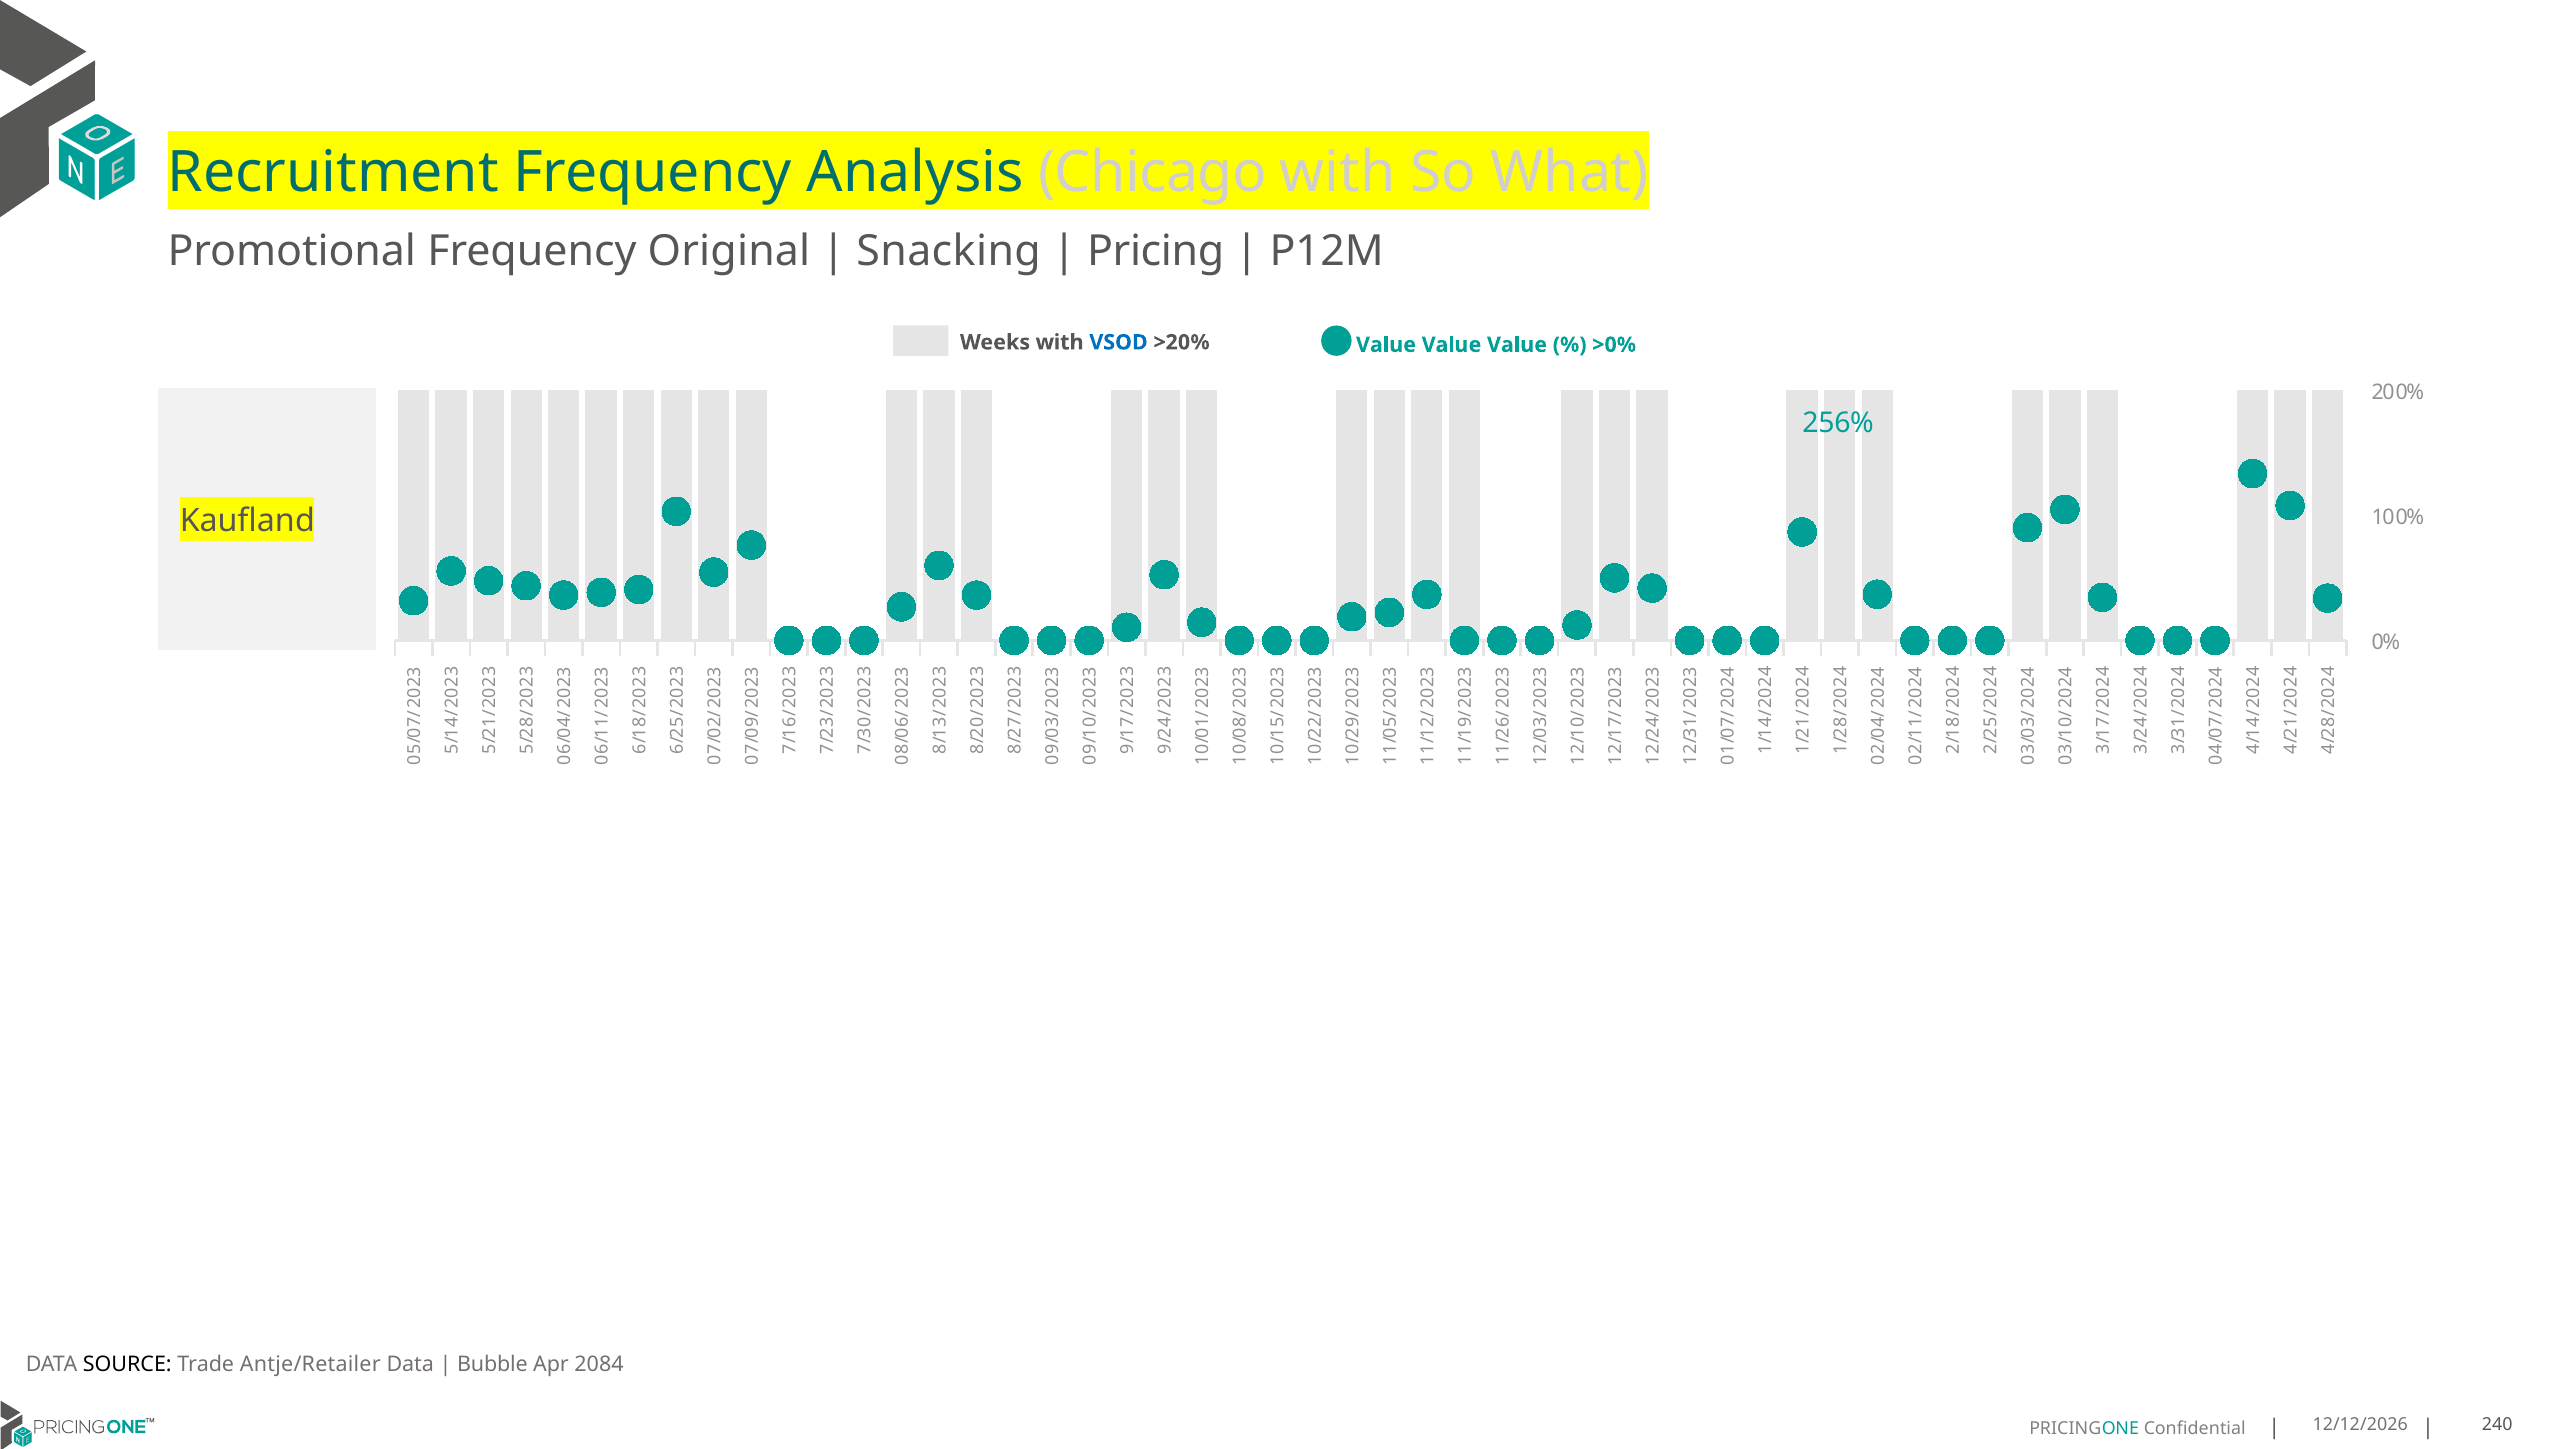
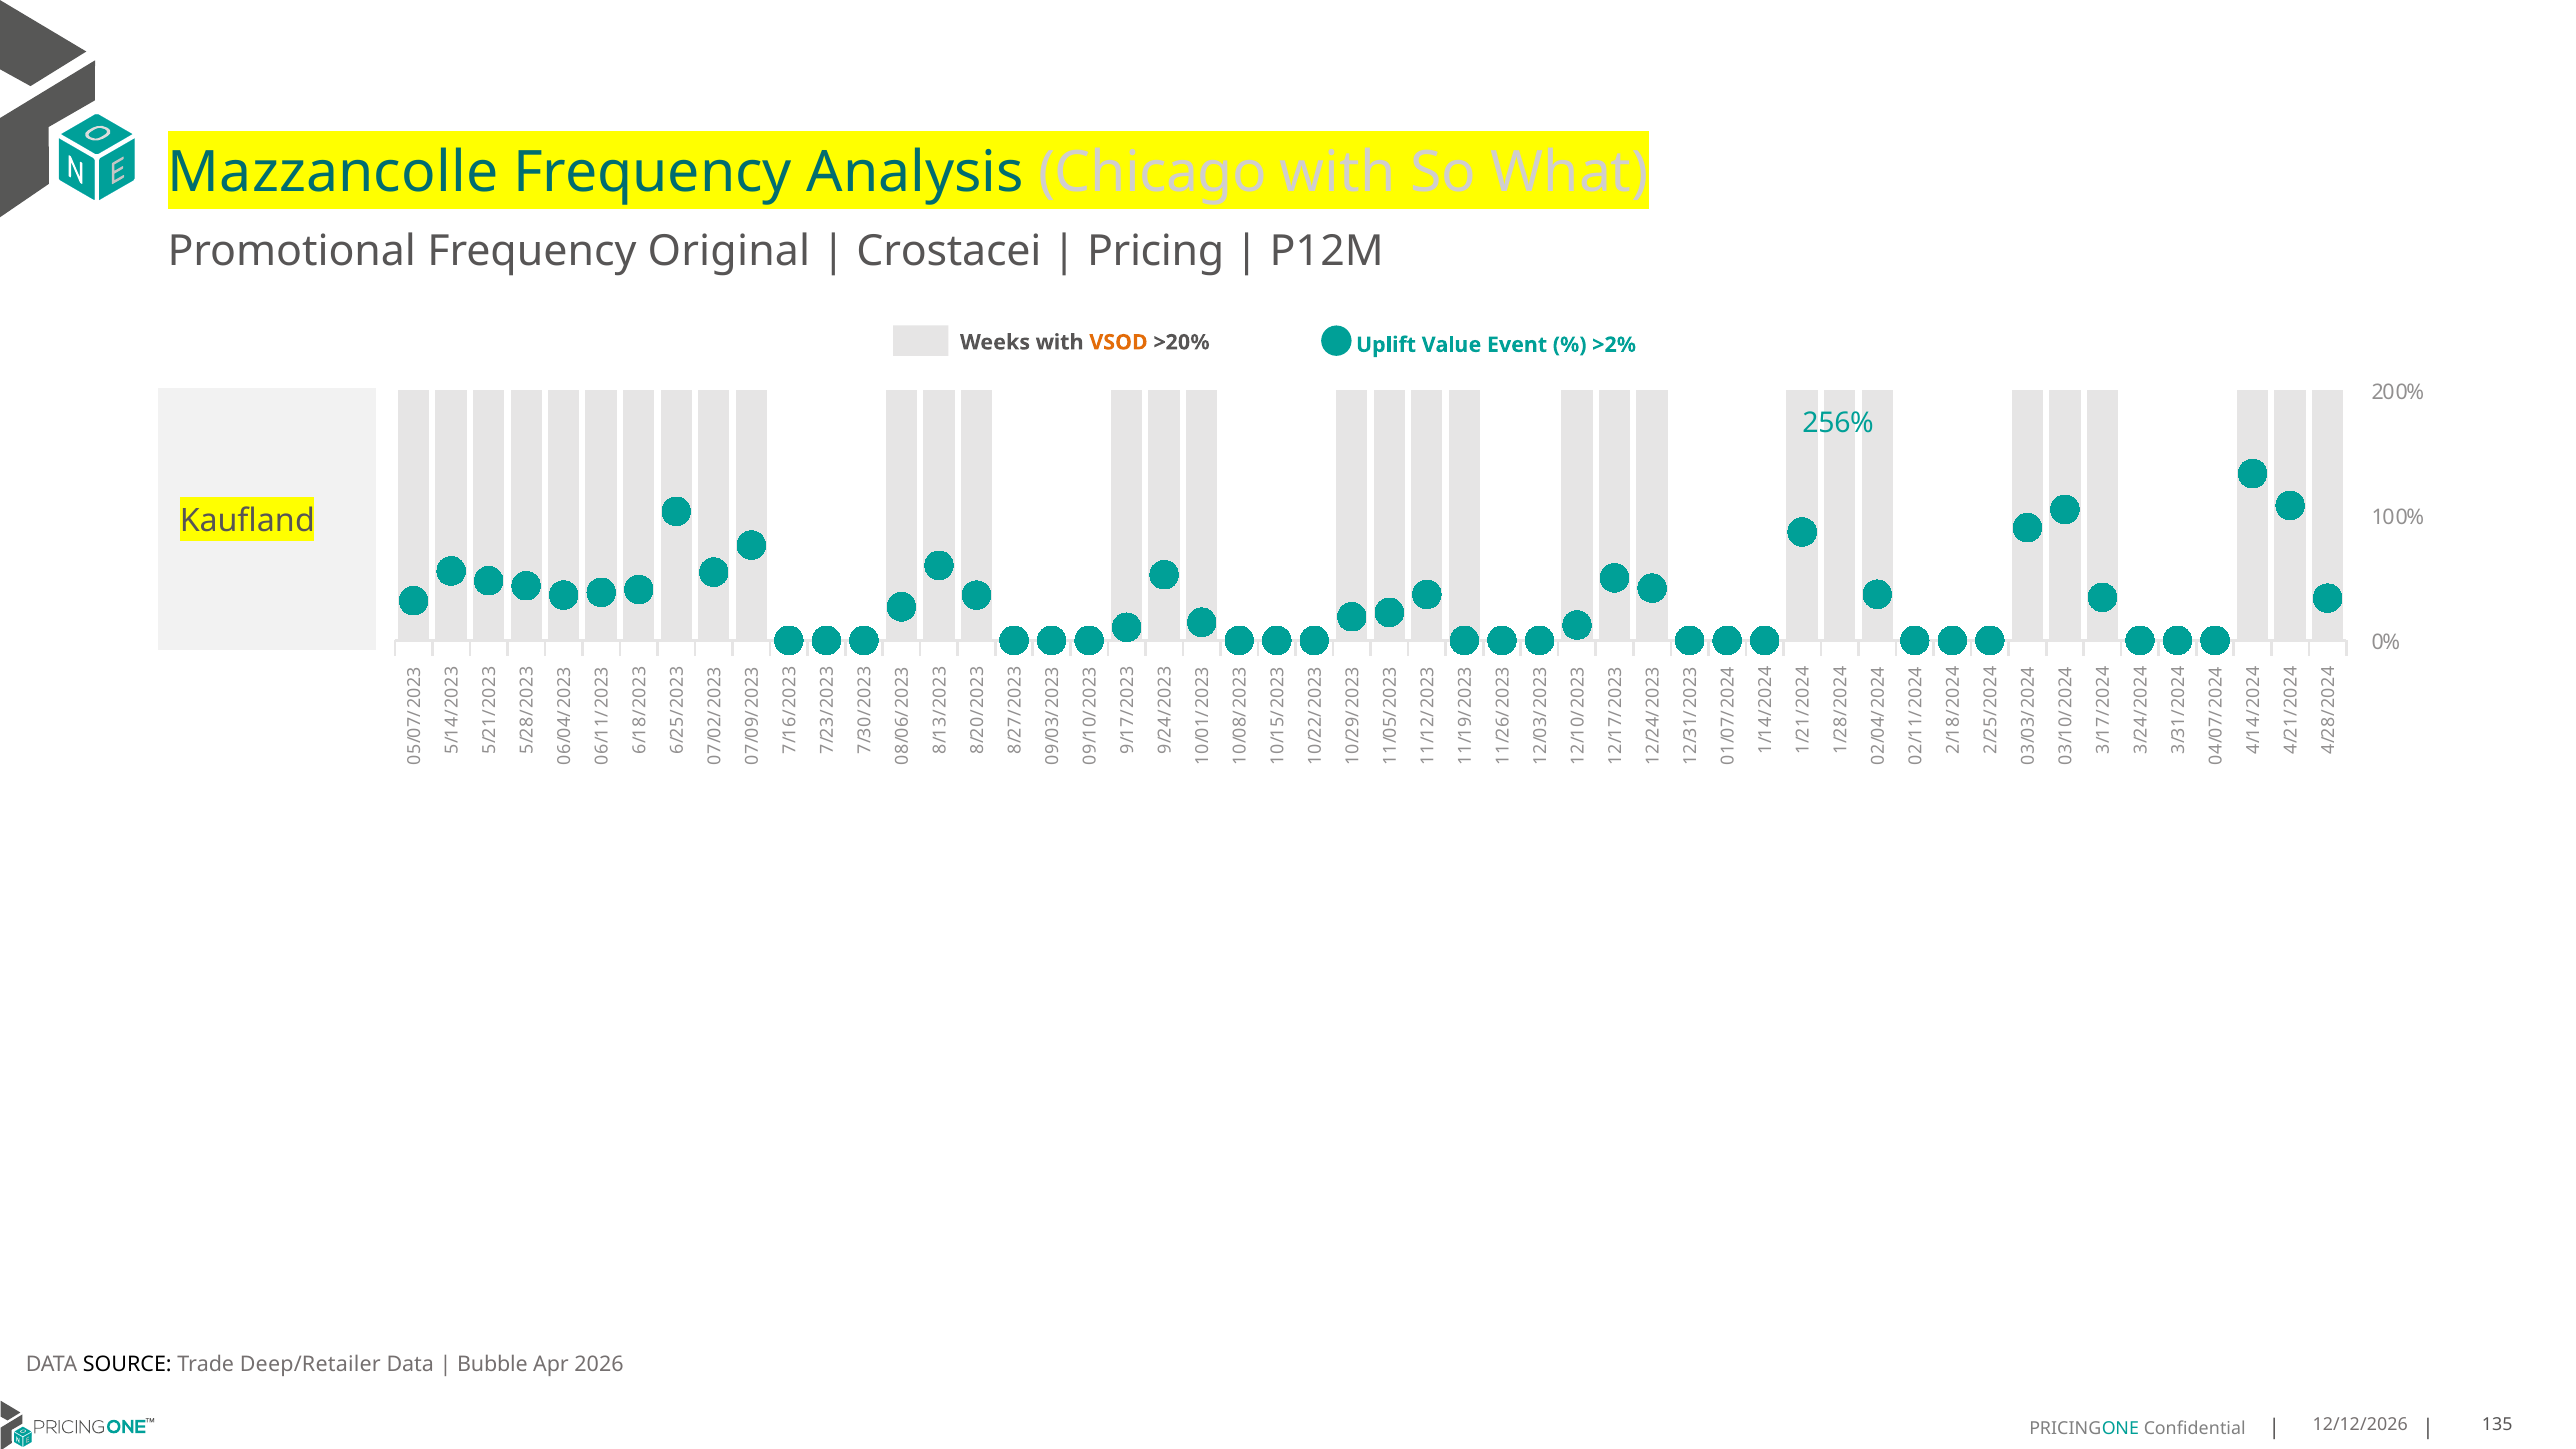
Recruitment: Recruitment -> Mazzancolle (333, 173)
Snacking: Snacking -> Crostacei (949, 251)
VSOD colour: blue -> orange (1119, 342)
Value: Value -> Uplift (1386, 345)
Value: Value -> Event (1517, 345)
>0%: >0% -> >2% (1614, 345)
Antje/Retailer: Antje/Retailer -> Deep/Retailer (310, 1365)
2084: 2084 -> 2026 (599, 1365)
240: 240 -> 135 (2497, 1425)
